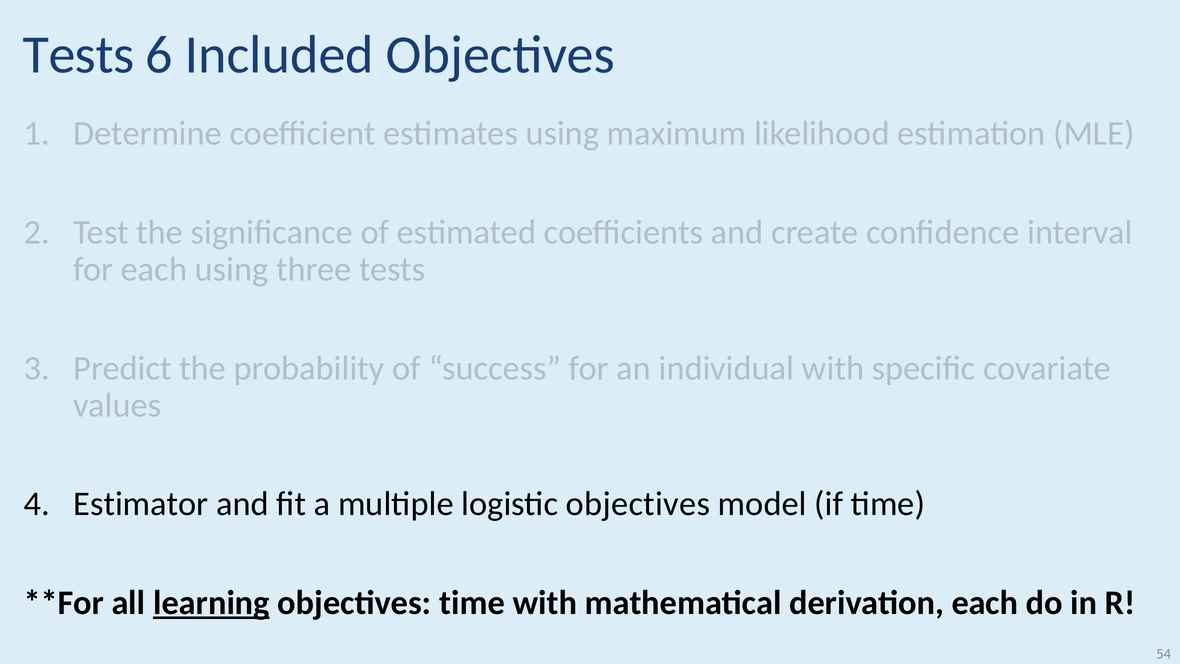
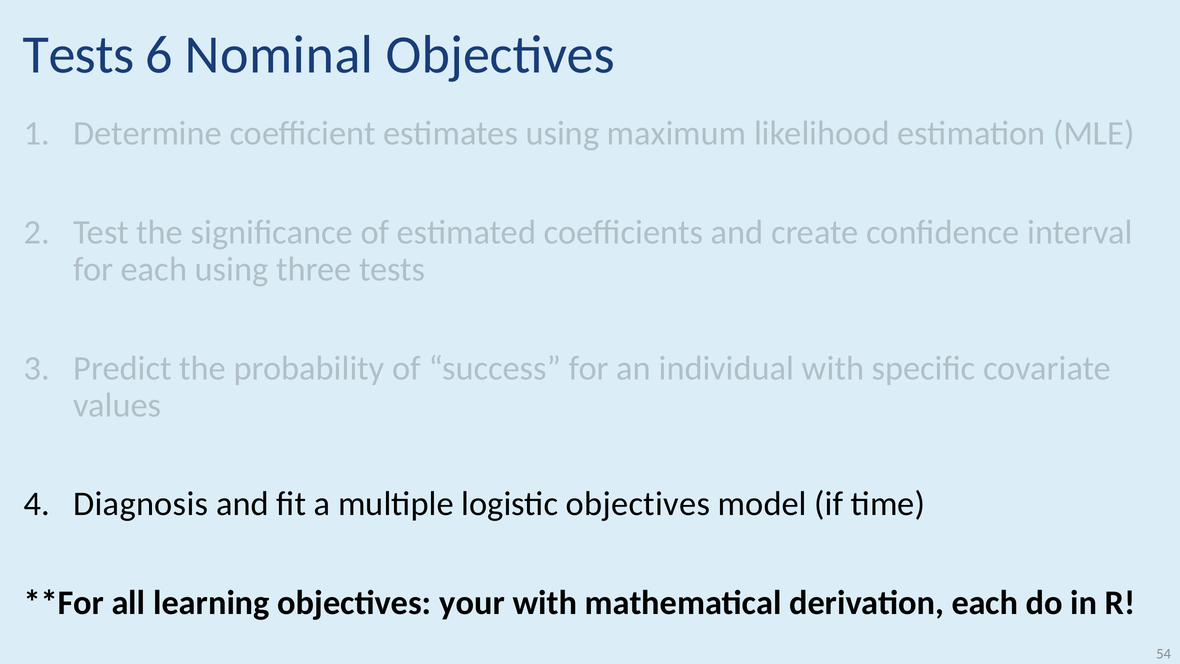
Included: Included -> Nominal (279, 55)
Estimator: Estimator -> Diagnosis (141, 504)
learning underline: present -> none (211, 603)
objectives time: time -> your (472, 603)
